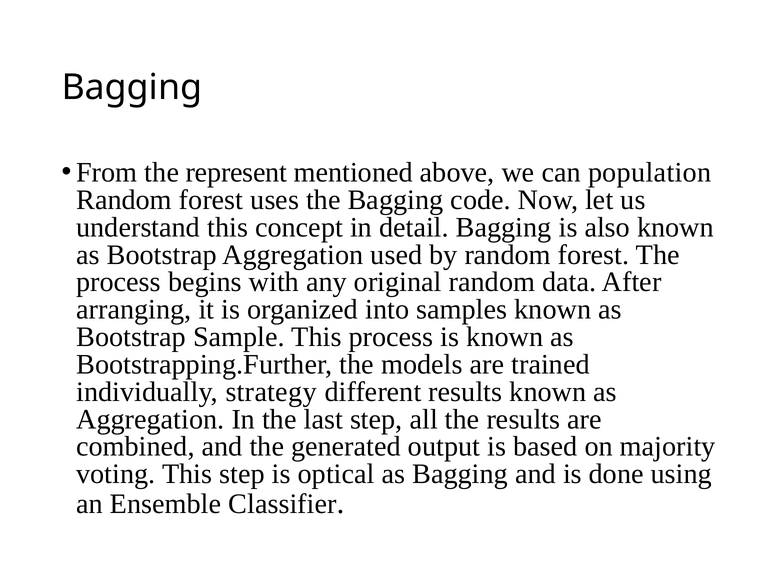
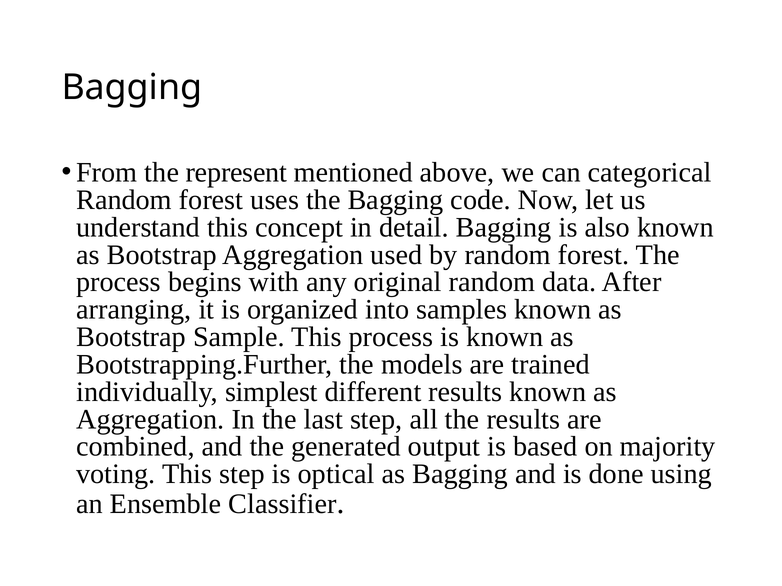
population: population -> categorical (650, 173)
strategy: strategy -> simplest (271, 392)
